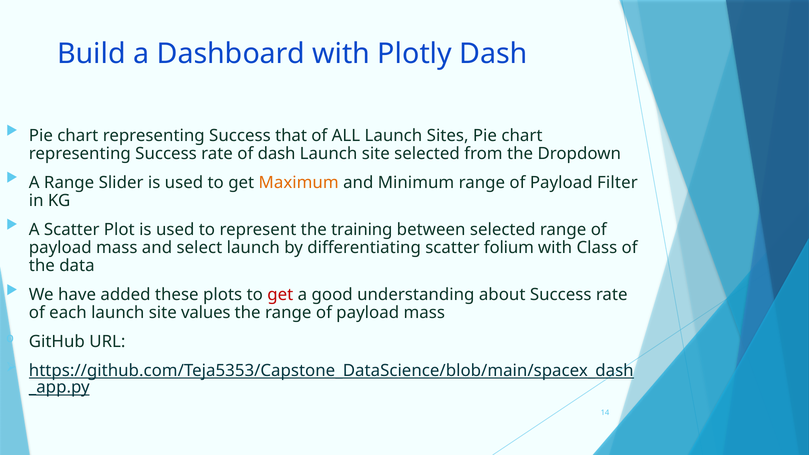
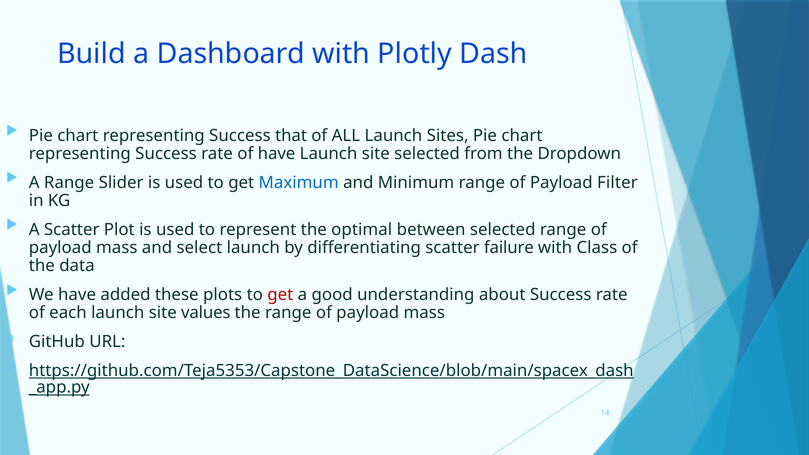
of dash: dash -> have (277, 154)
Maximum colour: orange -> blue (299, 182)
training: training -> optimal (362, 229)
folium: folium -> failure (509, 248)
